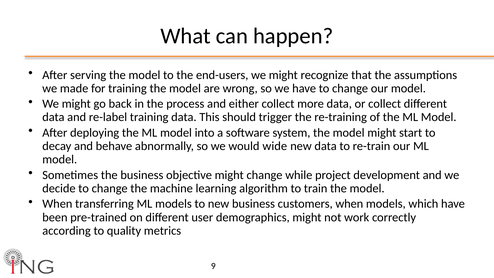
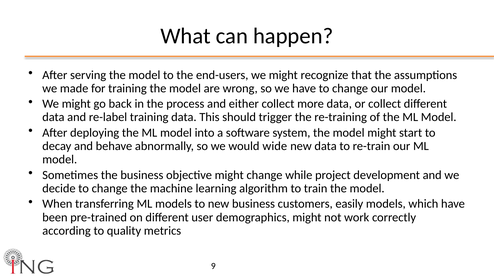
customers when: when -> easily (349, 204)
